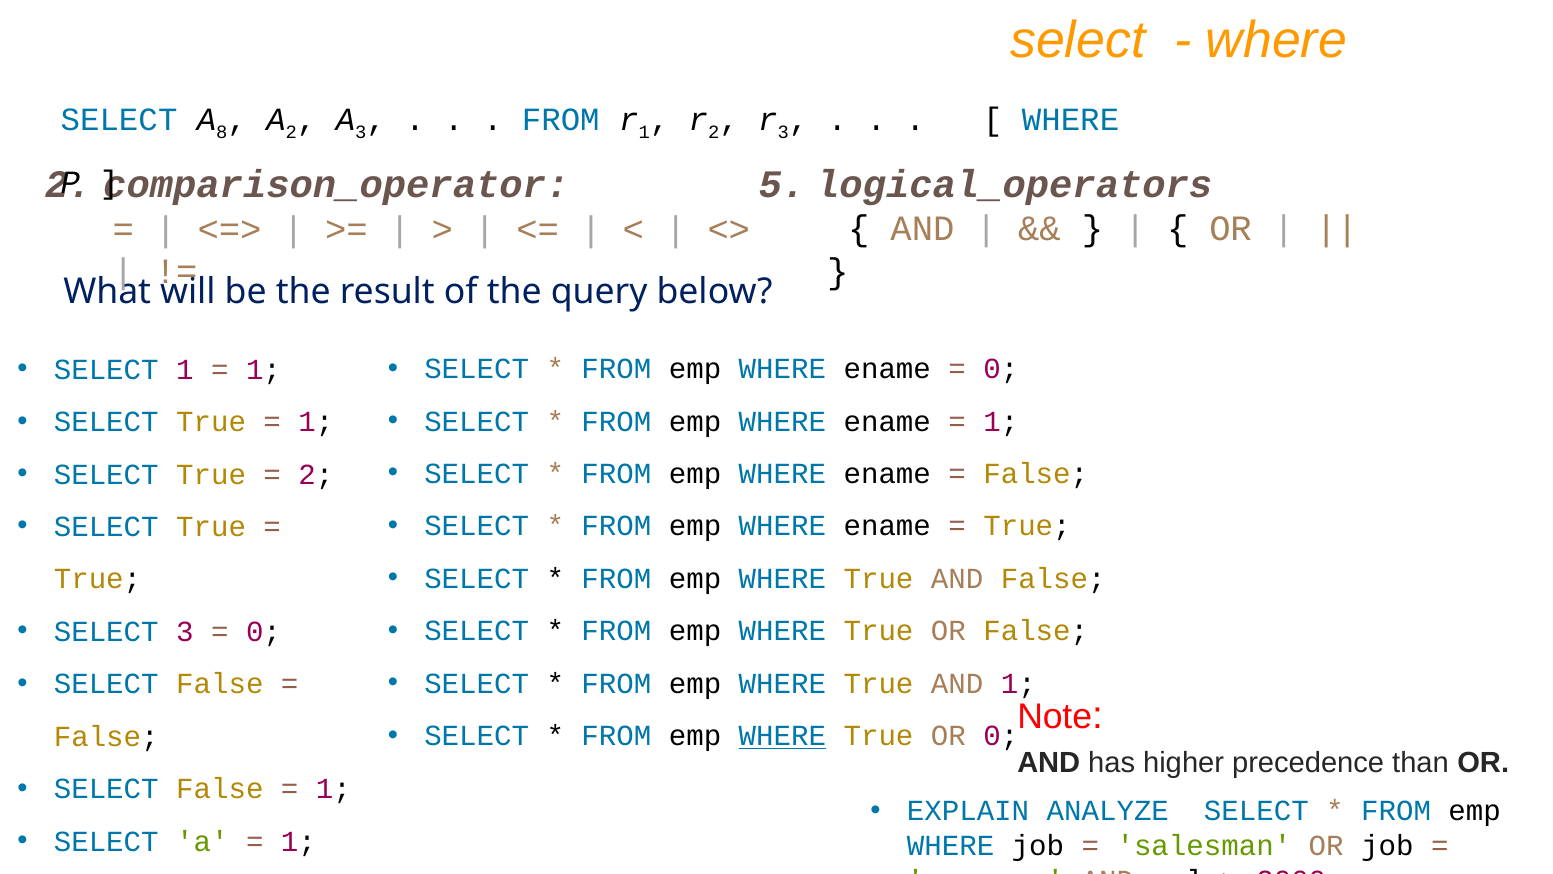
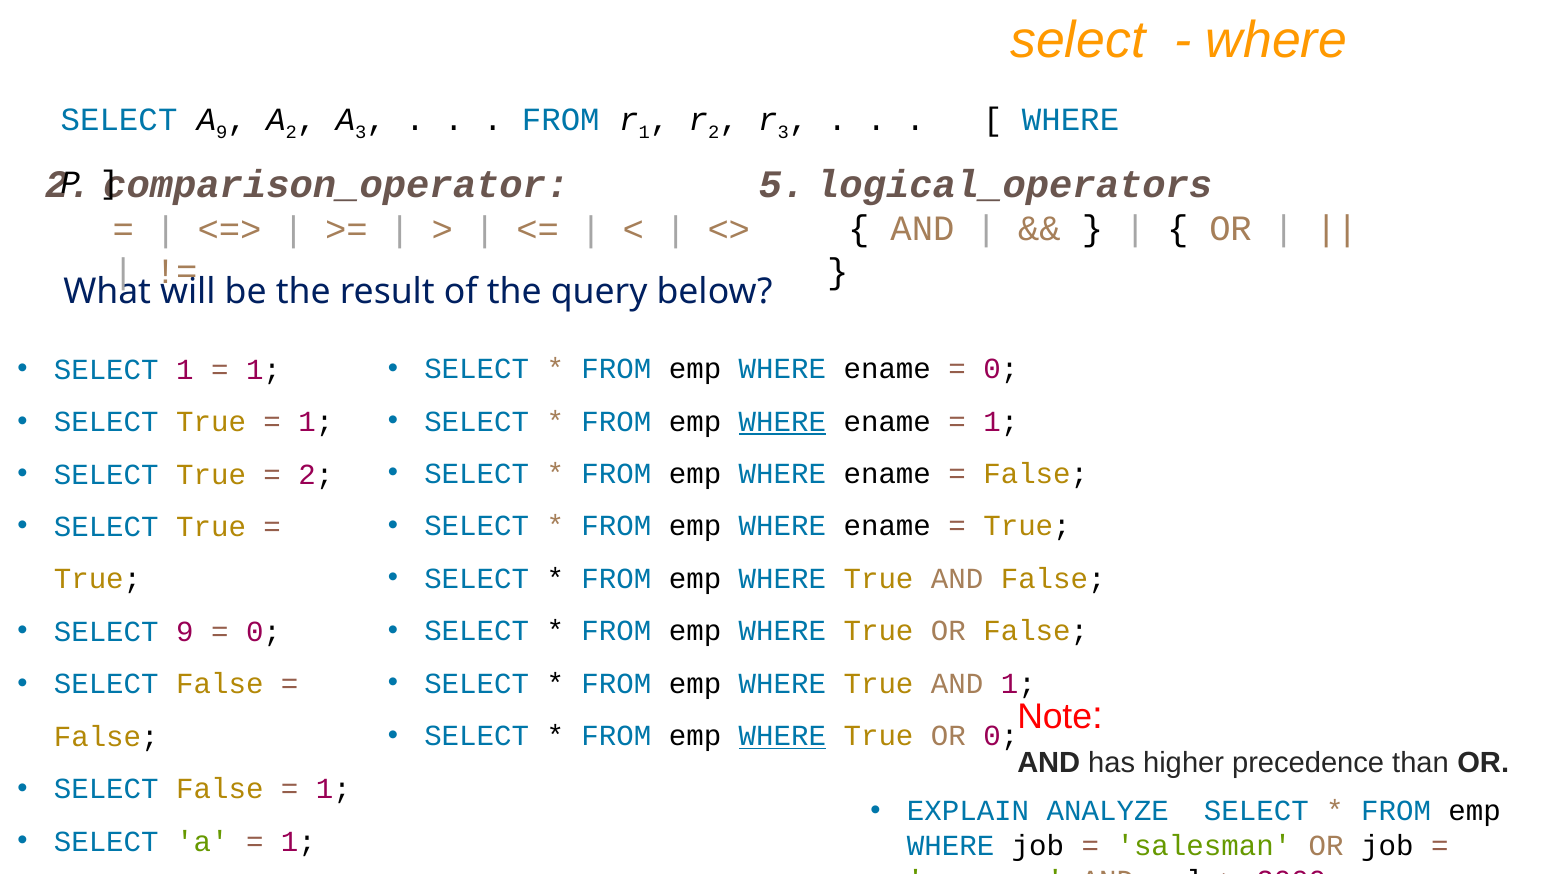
A 8: 8 -> 9 (222, 132)
WHERE underline: none -> present (782, 421)
SELECT 3: 3 -> 9 (185, 632)
